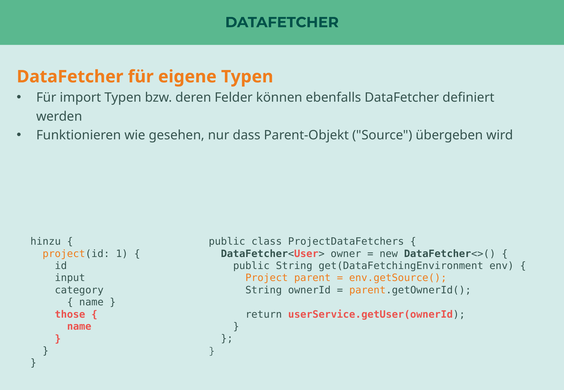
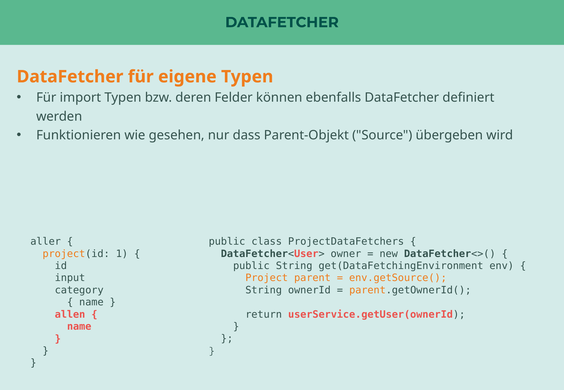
hinzu: hinzu -> aller (46, 242)
those: those -> allen (70, 315)
